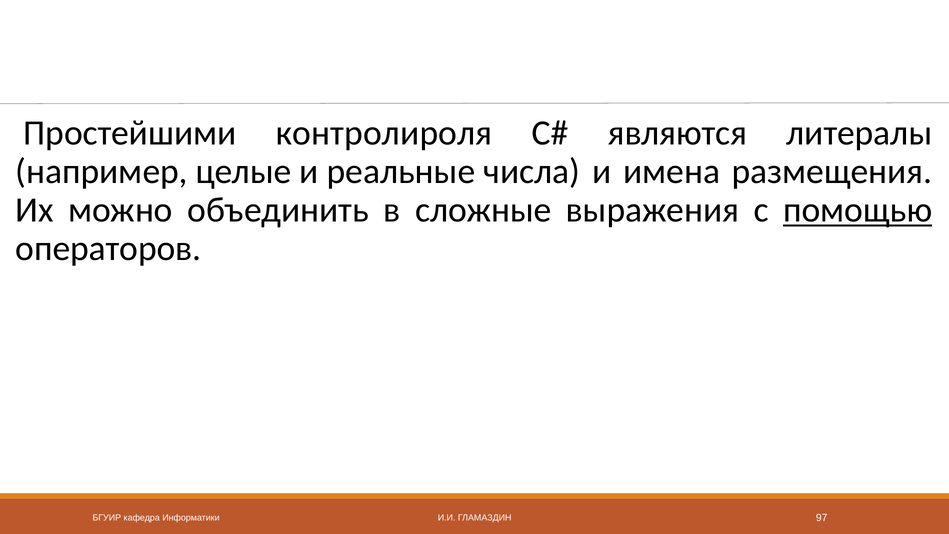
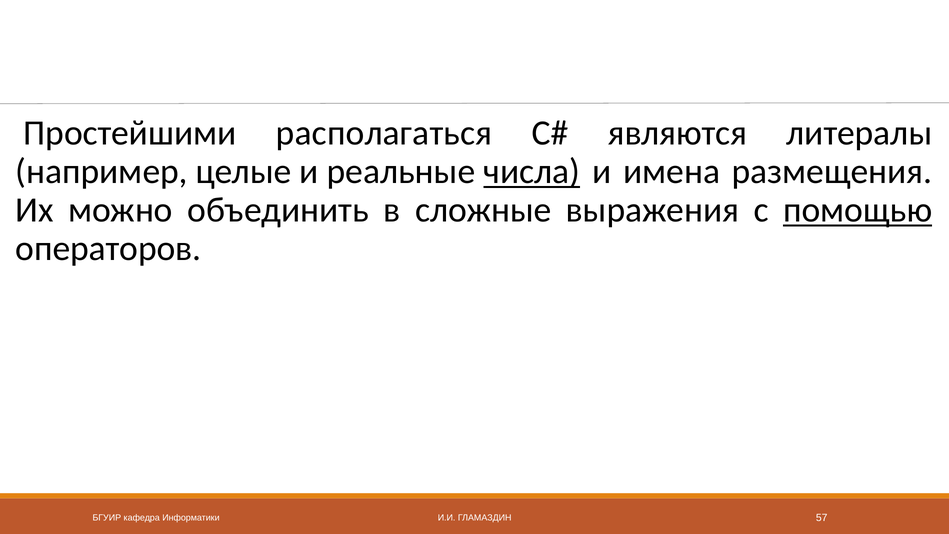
контролироля: контролироля -> располагаться (384, 133)
числа underline: none -> present (532, 172)
97: 97 -> 57 (822, 518)
